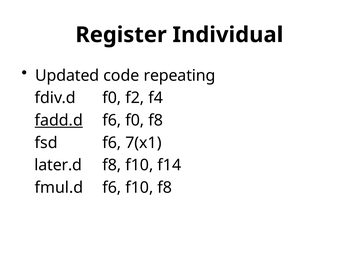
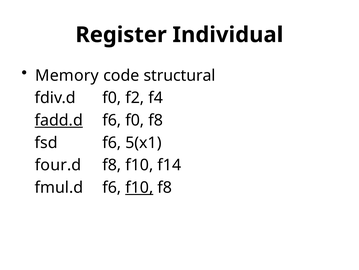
Updated: Updated -> Memory (67, 75)
repeating: repeating -> structural (180, 75)
7(x1: 7(x1 -> 5(x1 (143, 142)
later.d: later.d -> four.d (58, 165)
f10 underline: none -> present (139, 187)
